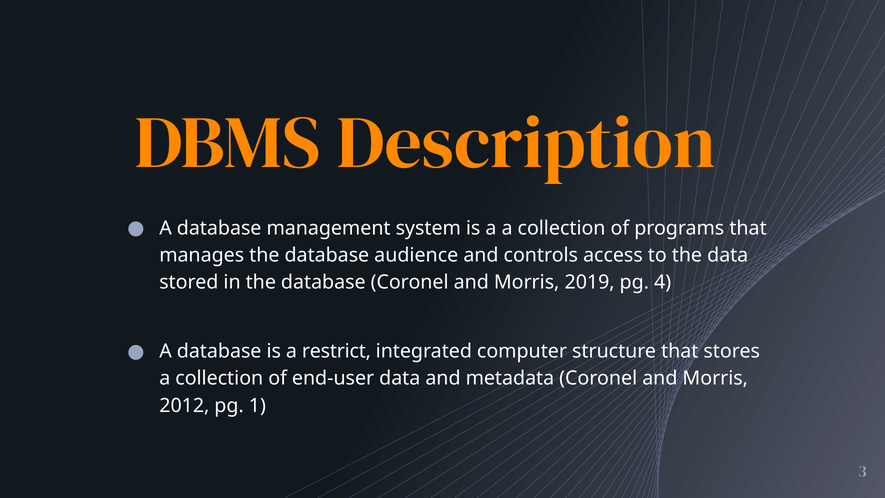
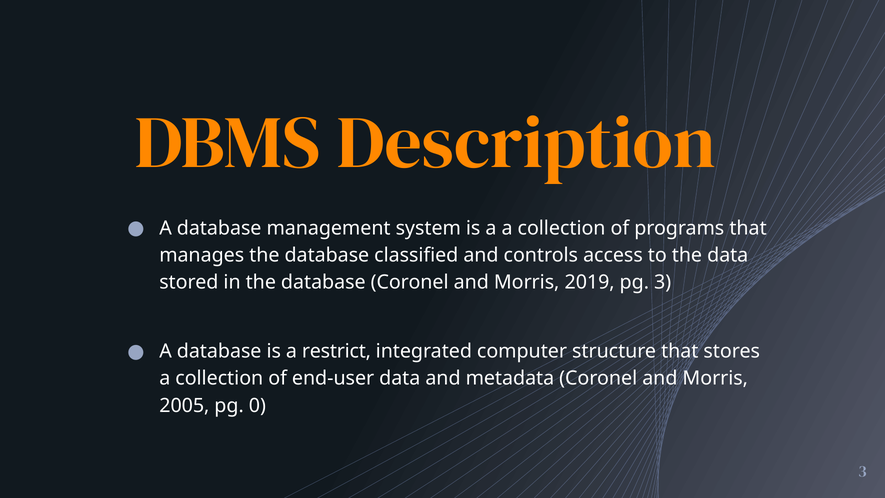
audience: audience -> classified (416, 255)
pg 4: 4 -> 3 (663, 282)
2012: 2012 -> 2005 (184, 405)
1: 1 -> 0 (257, 405)
